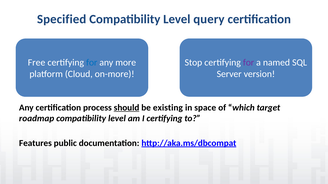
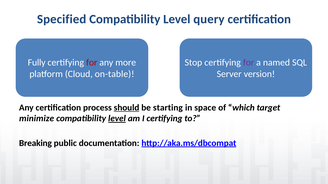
Free: Free -> Fully (37, 63)
for colour: blue -> red (92, 63)
on-more: on-more -> on-table (115, 74)
existing: existing -> starting (168, 108)
roadmap: roadmap -> minimize (37, 119)
level underline: none -> present (117, 119)
Features: Features -> Breaking (35, 143)
